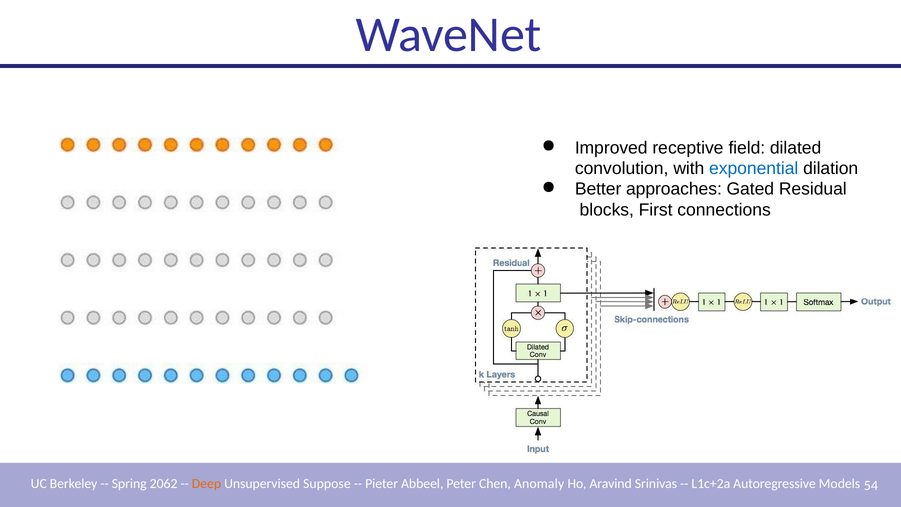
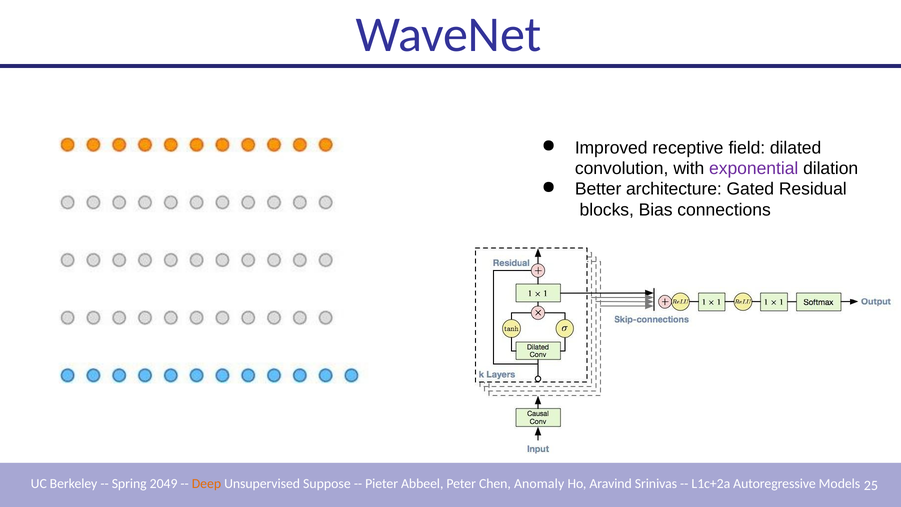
exponential colour: blue -> purple (754, 168)
approaches: approaches -> architecture (674, 189)
First: First -> Bias (656, 210)
2062: 2062 -> 2049 (164, 483)
54: 54 -> 25 (871, 485)
